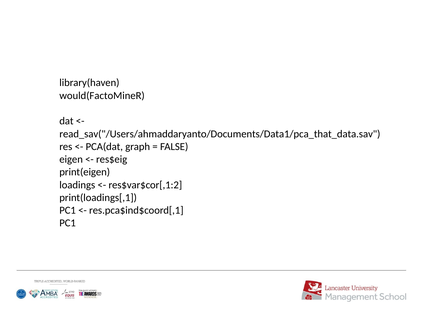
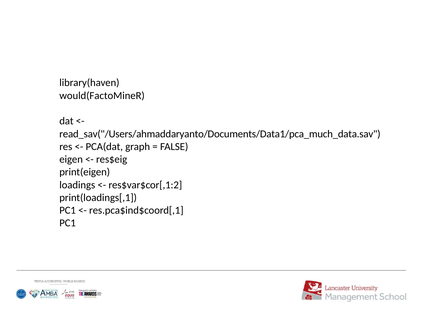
read_sav("/Users/ahmaddaryanto/Documents/Data1/pca_that_data.sav: read_sav("/Users/ahmaddaryanto/Documents/Data1/pca_that_data.sav -> read_sav("/Users/ahmaddaryanto/Documents/Data1/pca_much_data.sav (220, 134)
